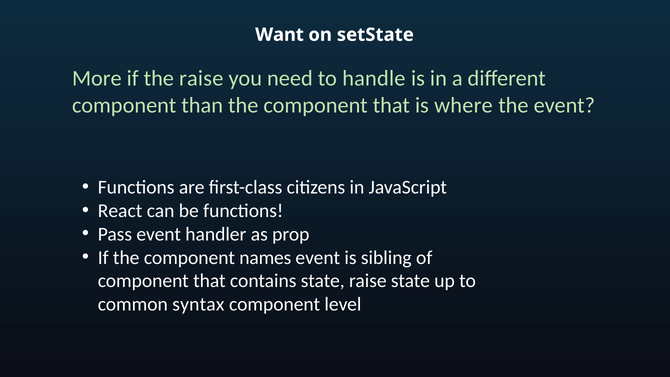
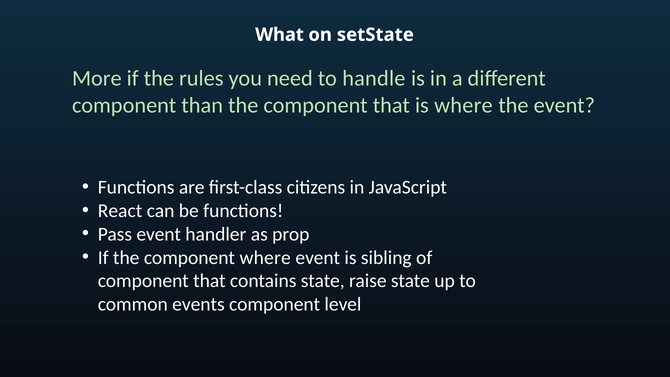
Want: Want -> What (280, 35)
the raise: raise -> rules (201, 78)
component names: names -> where (265, 257)
syntax: syntax -> events (198, 304)
